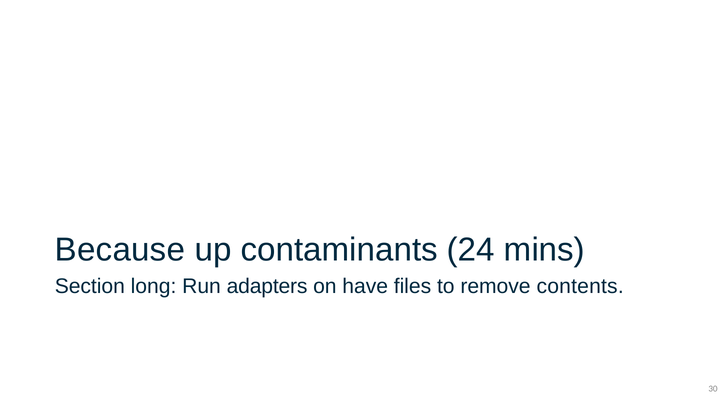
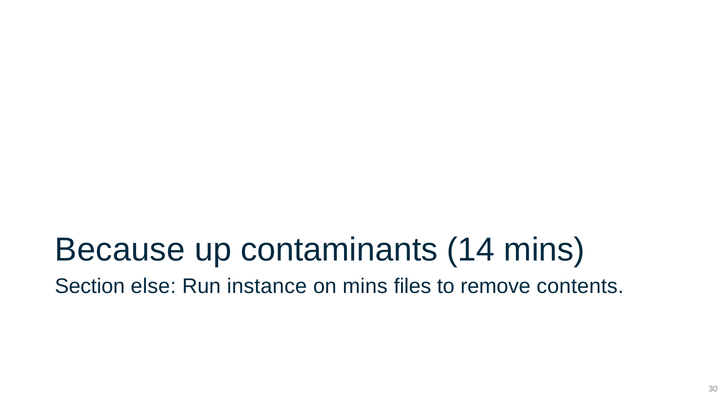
24: 24 -> 14 (471, 250)
long: long -> else (153, 286)
adapters: adapters -> instance (267, 286)
on have: have -> mins (365, 286)
